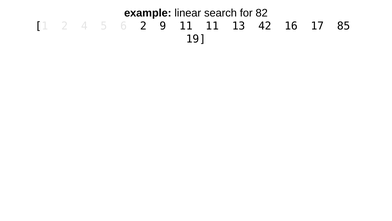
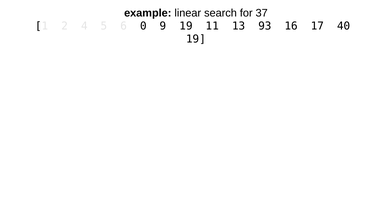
82: 82 -> 37 (262, 13)
6 2: 2 -> 0 (143, 26)
9 11: 11 -> 19 (186, 26)
42: 42 -> 93 (265, 26)
85: 85 -> 40 (344, 26)
